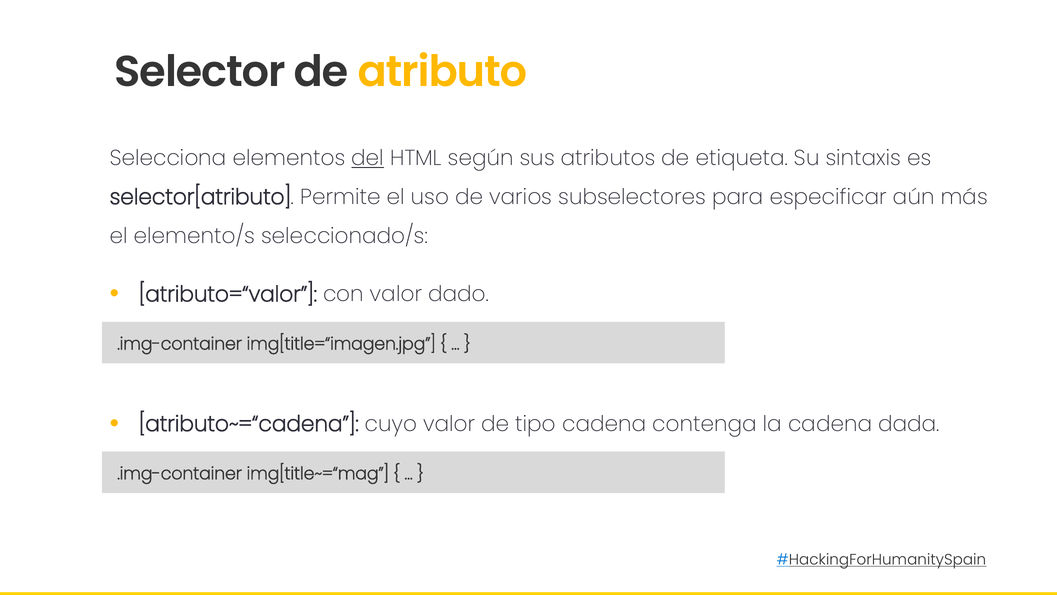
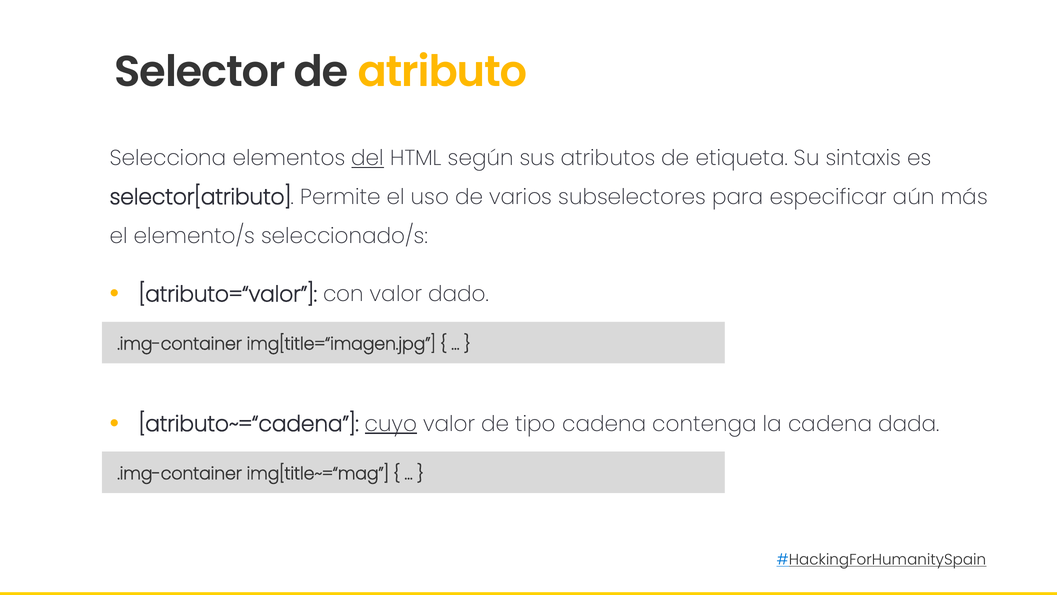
cuyo underline: none -> present (391, 424)
